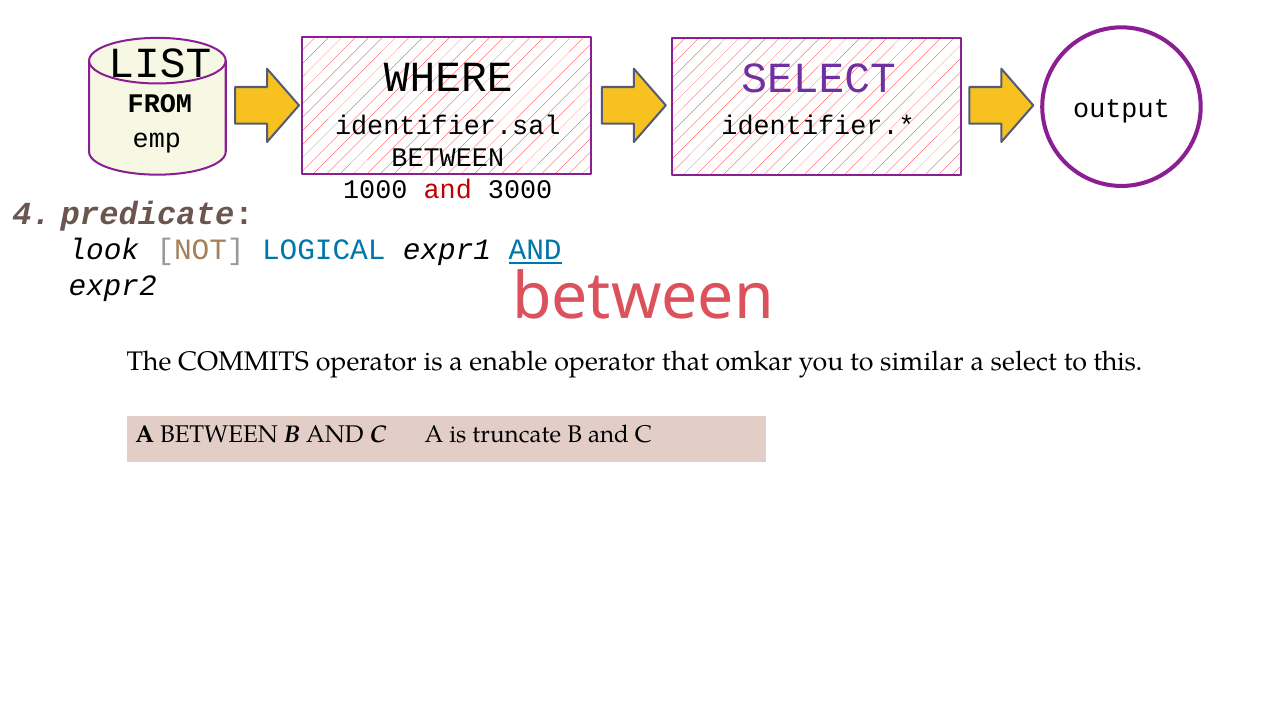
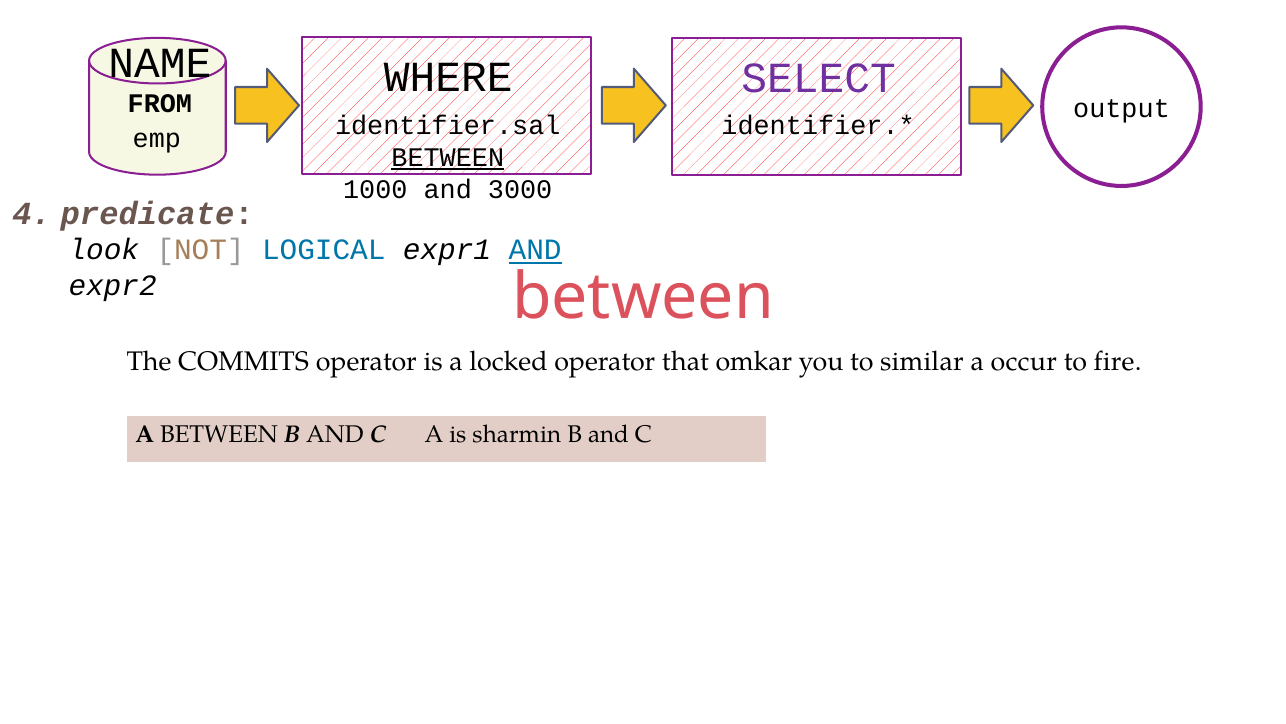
LIST: LIST -> NAME (160, 63)
BETWEEN underline: none -> present (448, 157)
and colour: red -> black (448, 190)
enable: enable -> locked (509, 362)
a select: select -> occur (1024, 362)
this: this -> fire (1118, 362)
truncate: truncate -> sharmin (517, 434)
